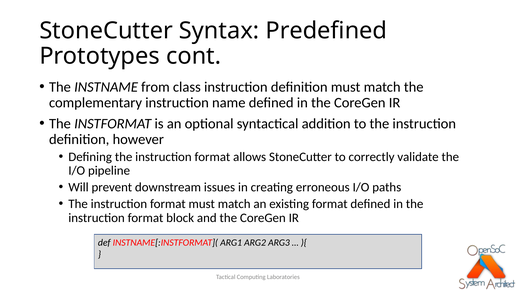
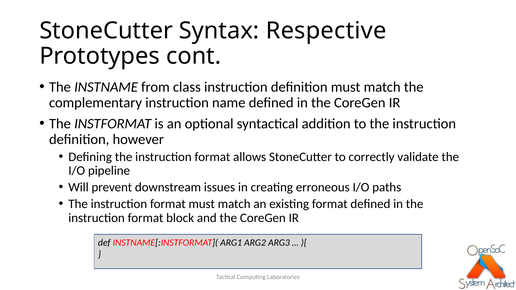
Predefined: Predefined -> Respective (326, 31)
